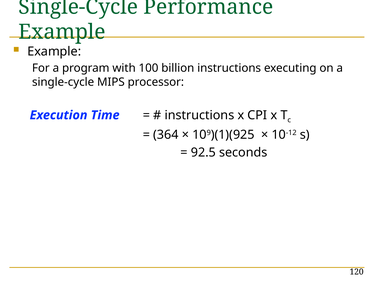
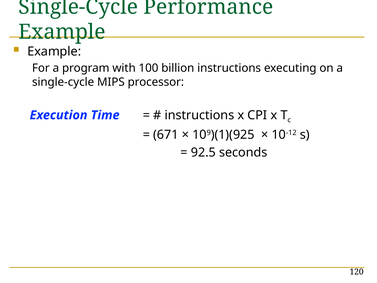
364: 364 -> 671 (166, 135)
